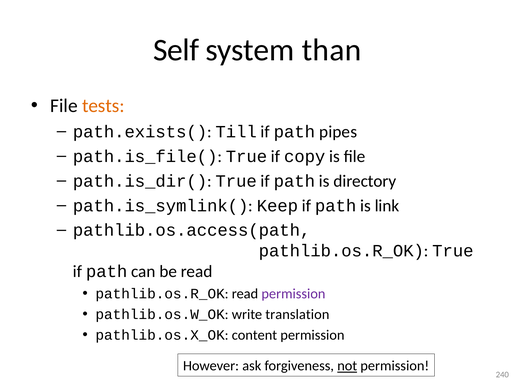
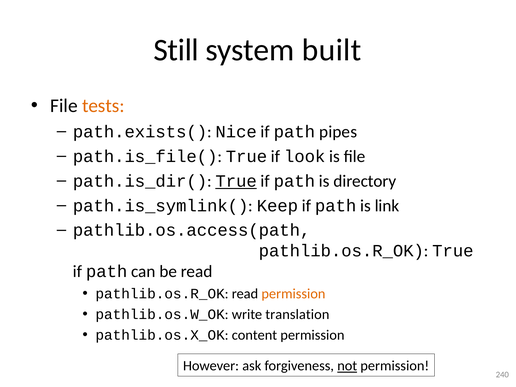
Self: Self -> Still (176, 50)
than: than -> built (332, 50)
Till: Till -> Nice (236, 132)
copy: copy -> look (305, 156)
True underline: none -> present (236, 181)
permission colour: purple -> orange (293, 294)
